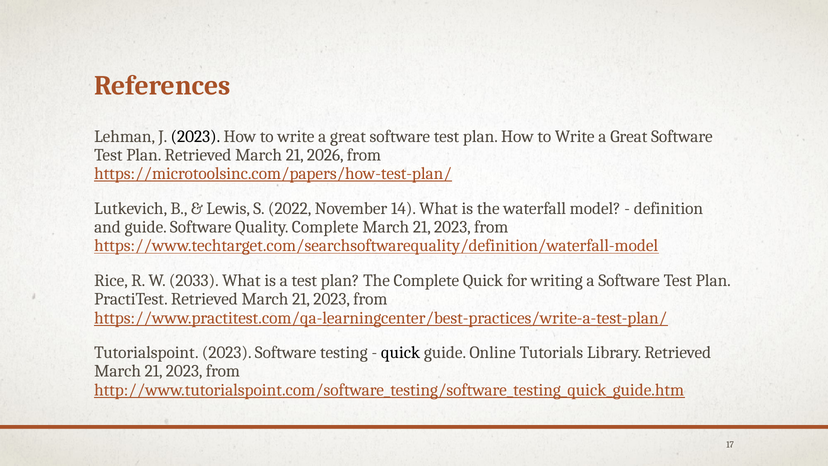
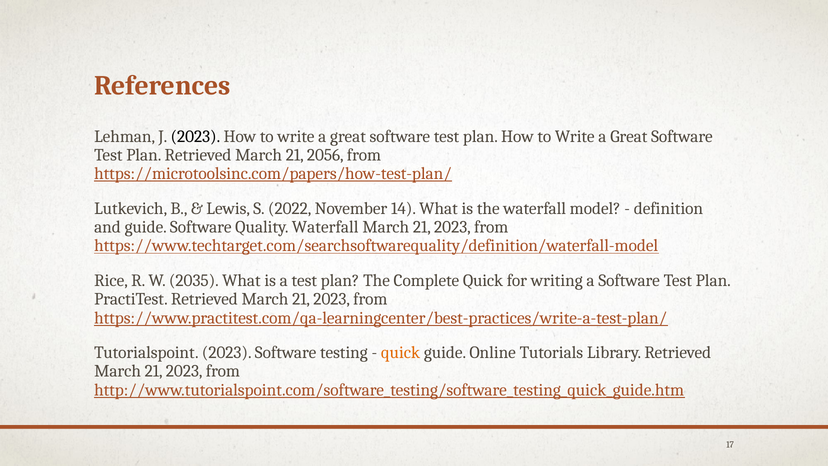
2026: 2026 -> 2056 (325, 155)
Quality Complete: Complete -> Waterfall (325, 227)
2033: 2033 -> 2035 (194, 280)
quick colour: black -> orange (401, 352)
